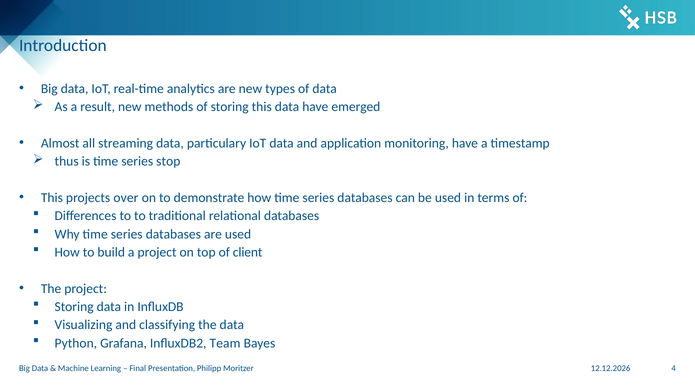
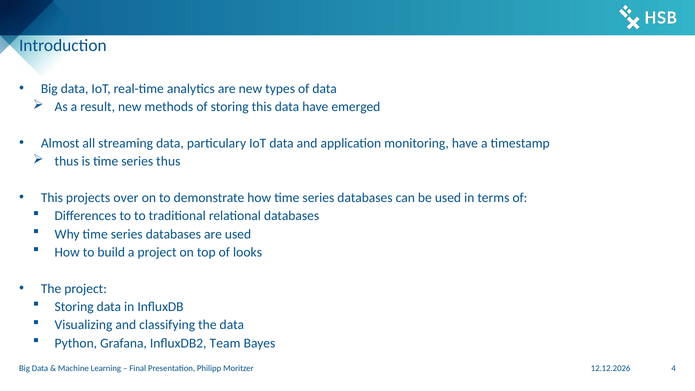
series stop: stop -> thus (168, 161)
client: client -> looks (248, 252)
